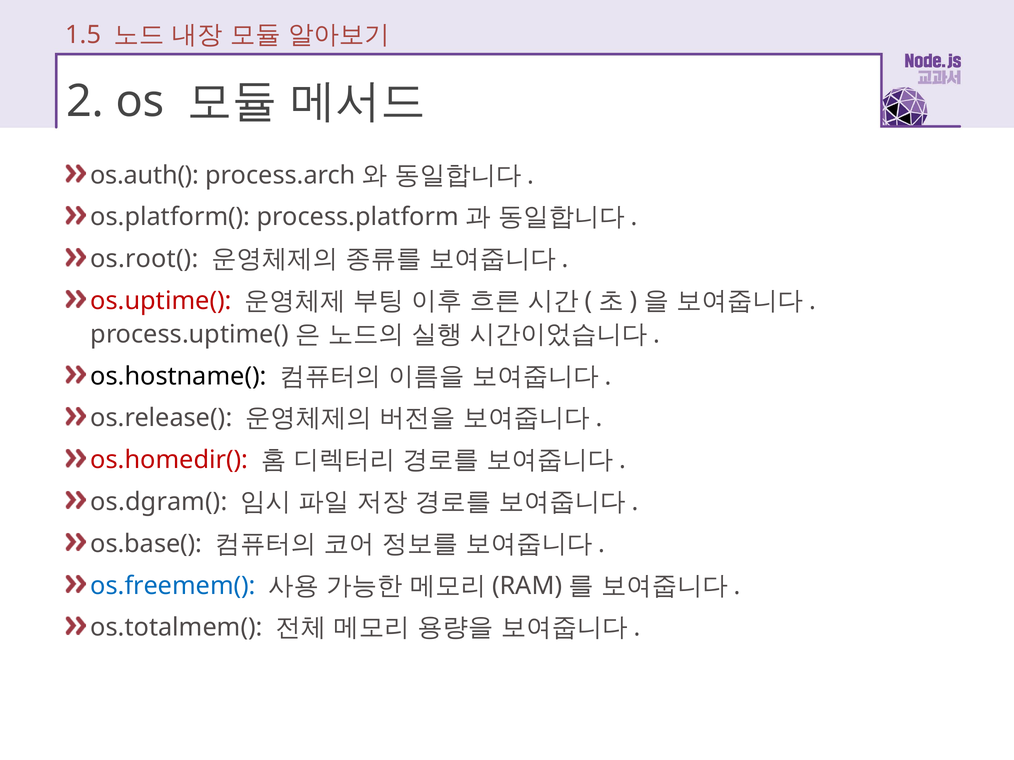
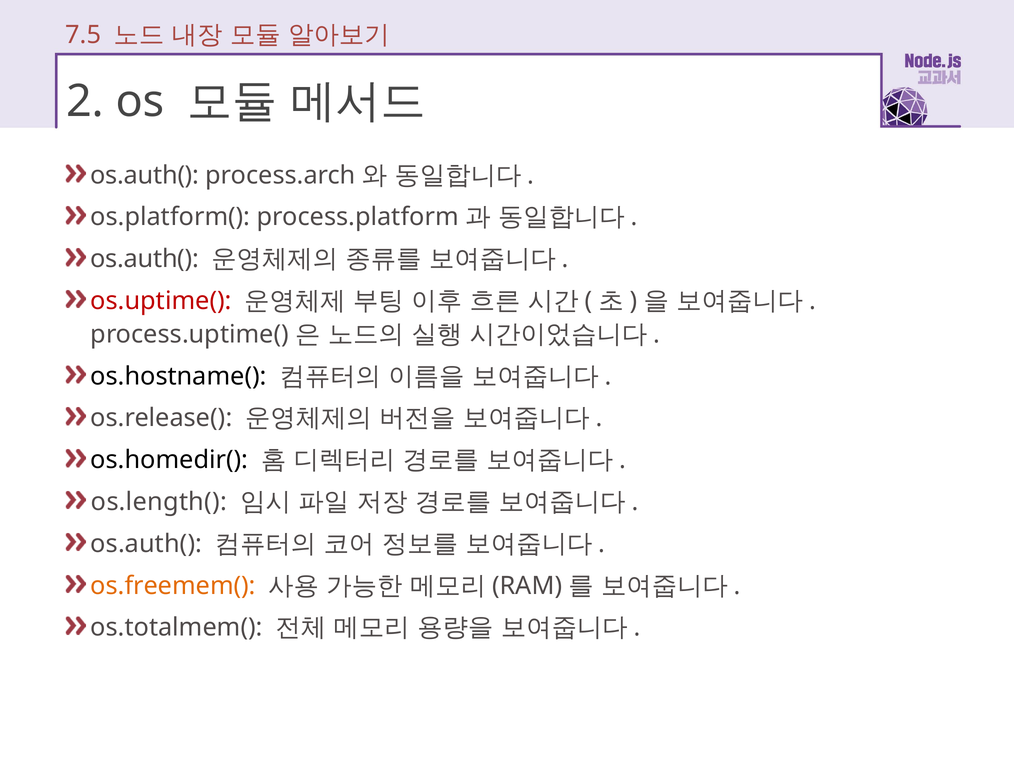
1.5: 1.5 -> 7.5 (83, 35)
os.root(: os.root( -> os.auth( (145, 259)
os.homedir( colour: red -> black (169, 460)
os.dgram(: os.dgram( -> os.length( (159, 502)
os.base(: os.base( -> os.auth( (146, 544)
os.freemem( colour: blue -> orange (173, 586)
